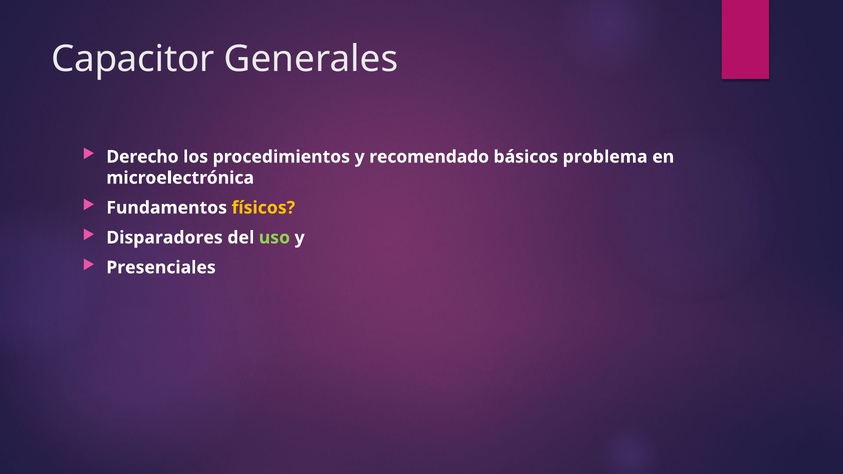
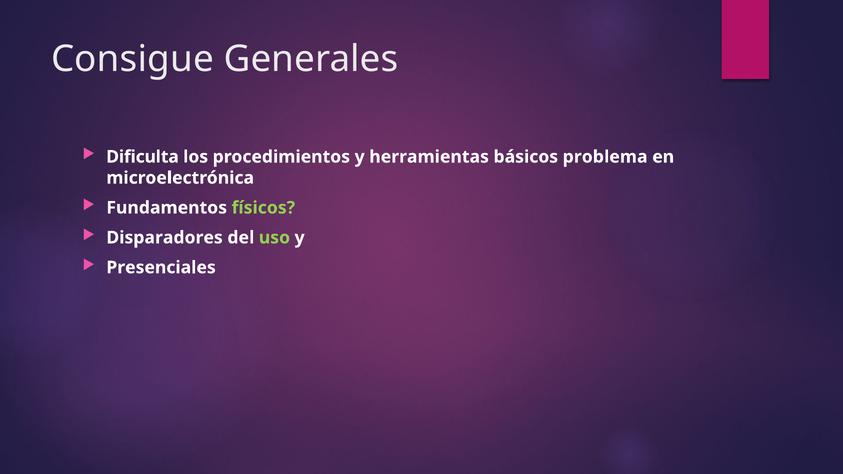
Capacitor: Capacitor -> Consigue (133, 59)
Derecho: Derecho -> Dificulta (143, 157)
recomendado: recomendado -> herramientas (429, 157)
físicos colour: yellow -> light green (263, 208)
